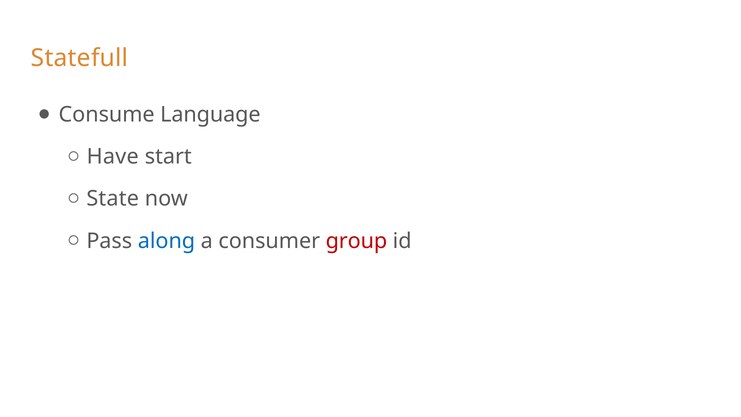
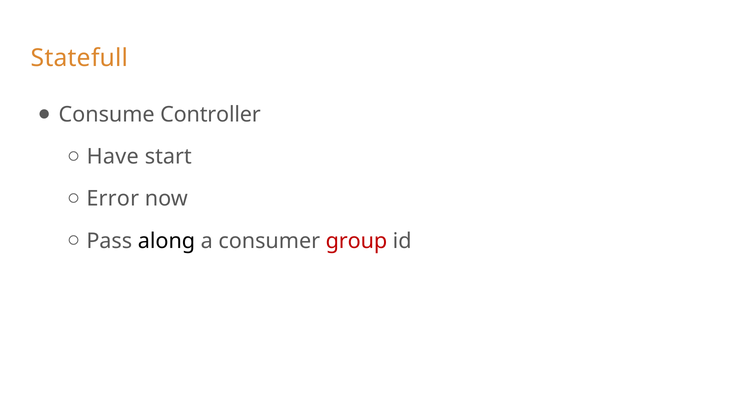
Language: Language -> Controller (210, 114)
State: State -> Error (113, 199)
along colour: blue -> black (166, 241)
